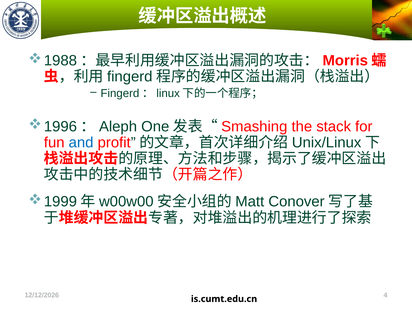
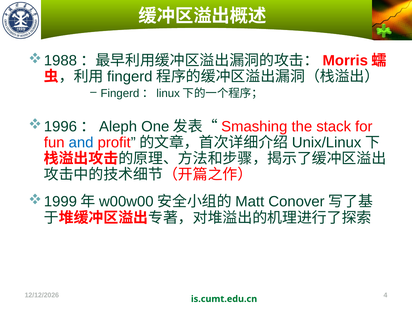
is.cumt.edu.cn colour: black -> green (224, 299)
